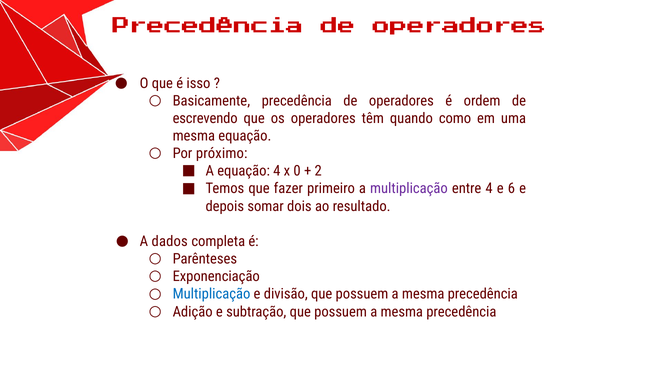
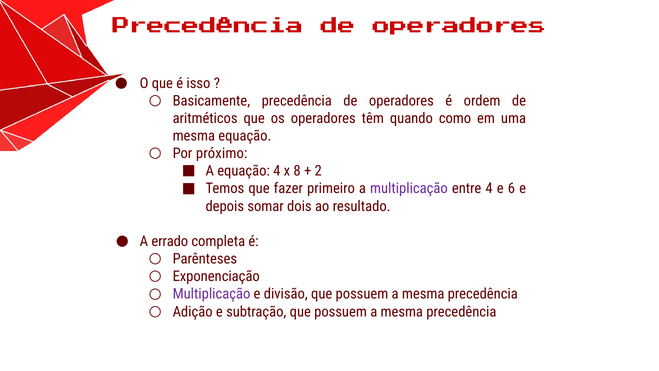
escrevendo: escrevendo -> aritméticos (205, 118)
0: 0 -> 8 (297, 171)
dados: dados -> errado (170, 241)
Multiplicação colour: blue -> purple (211, 294)
